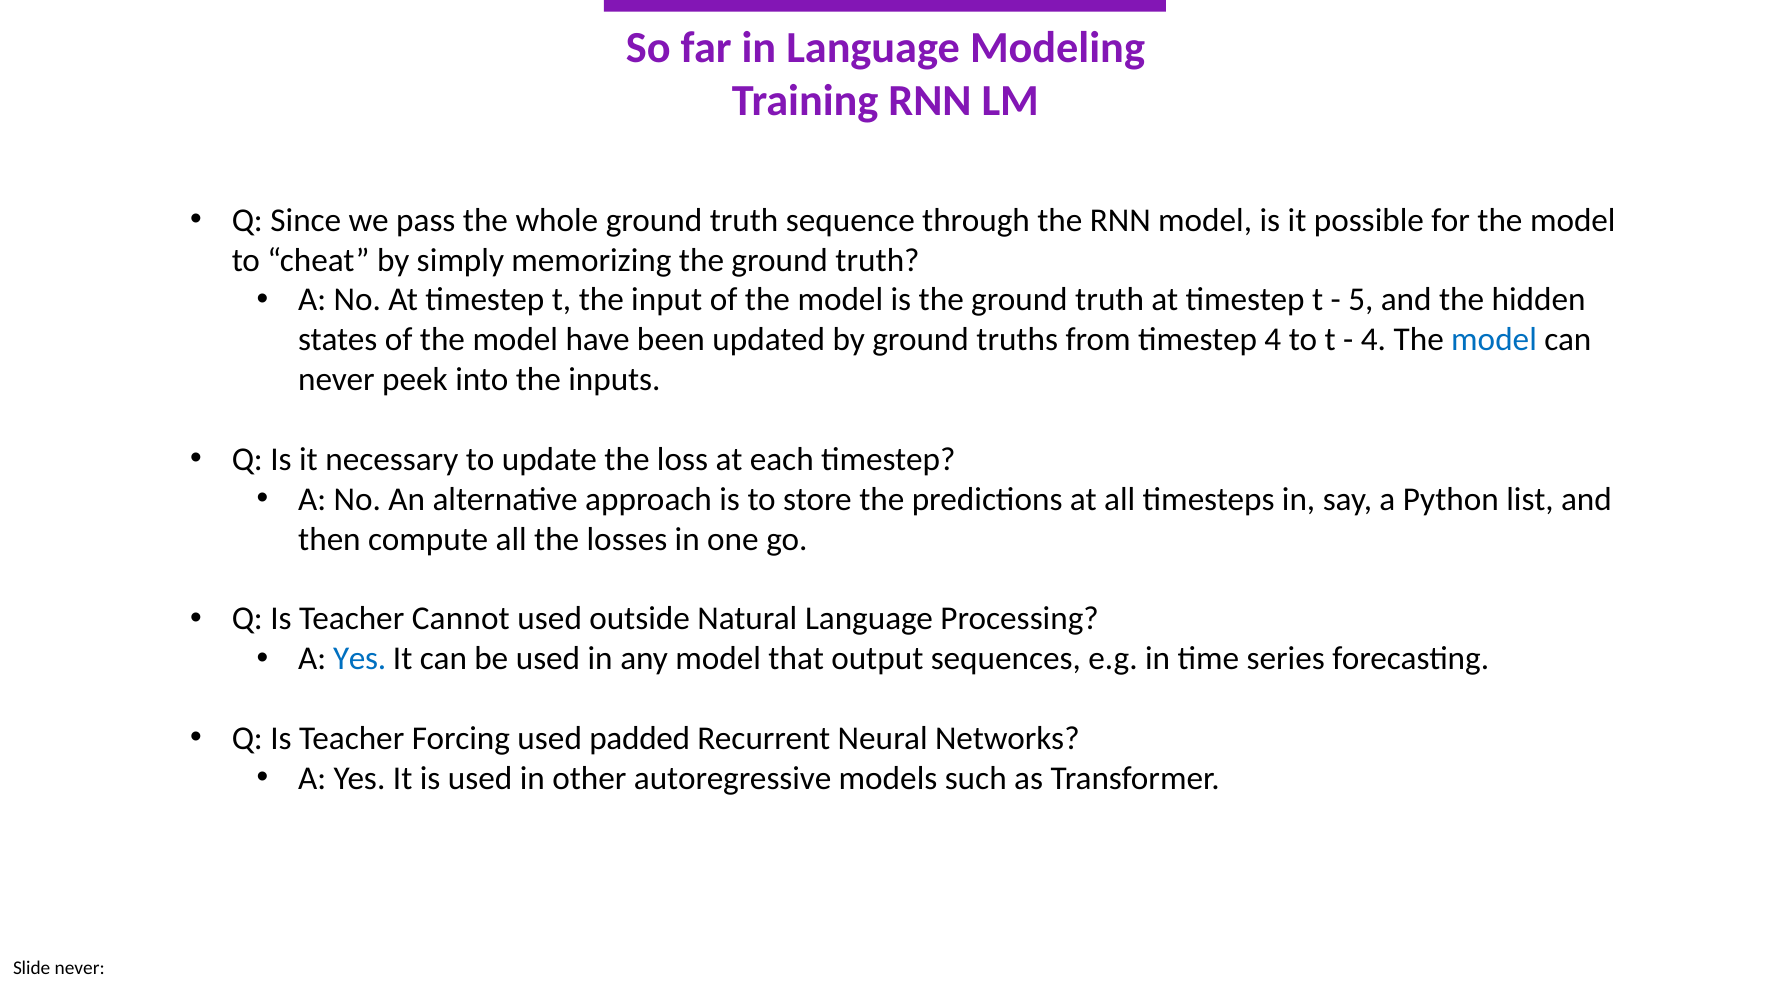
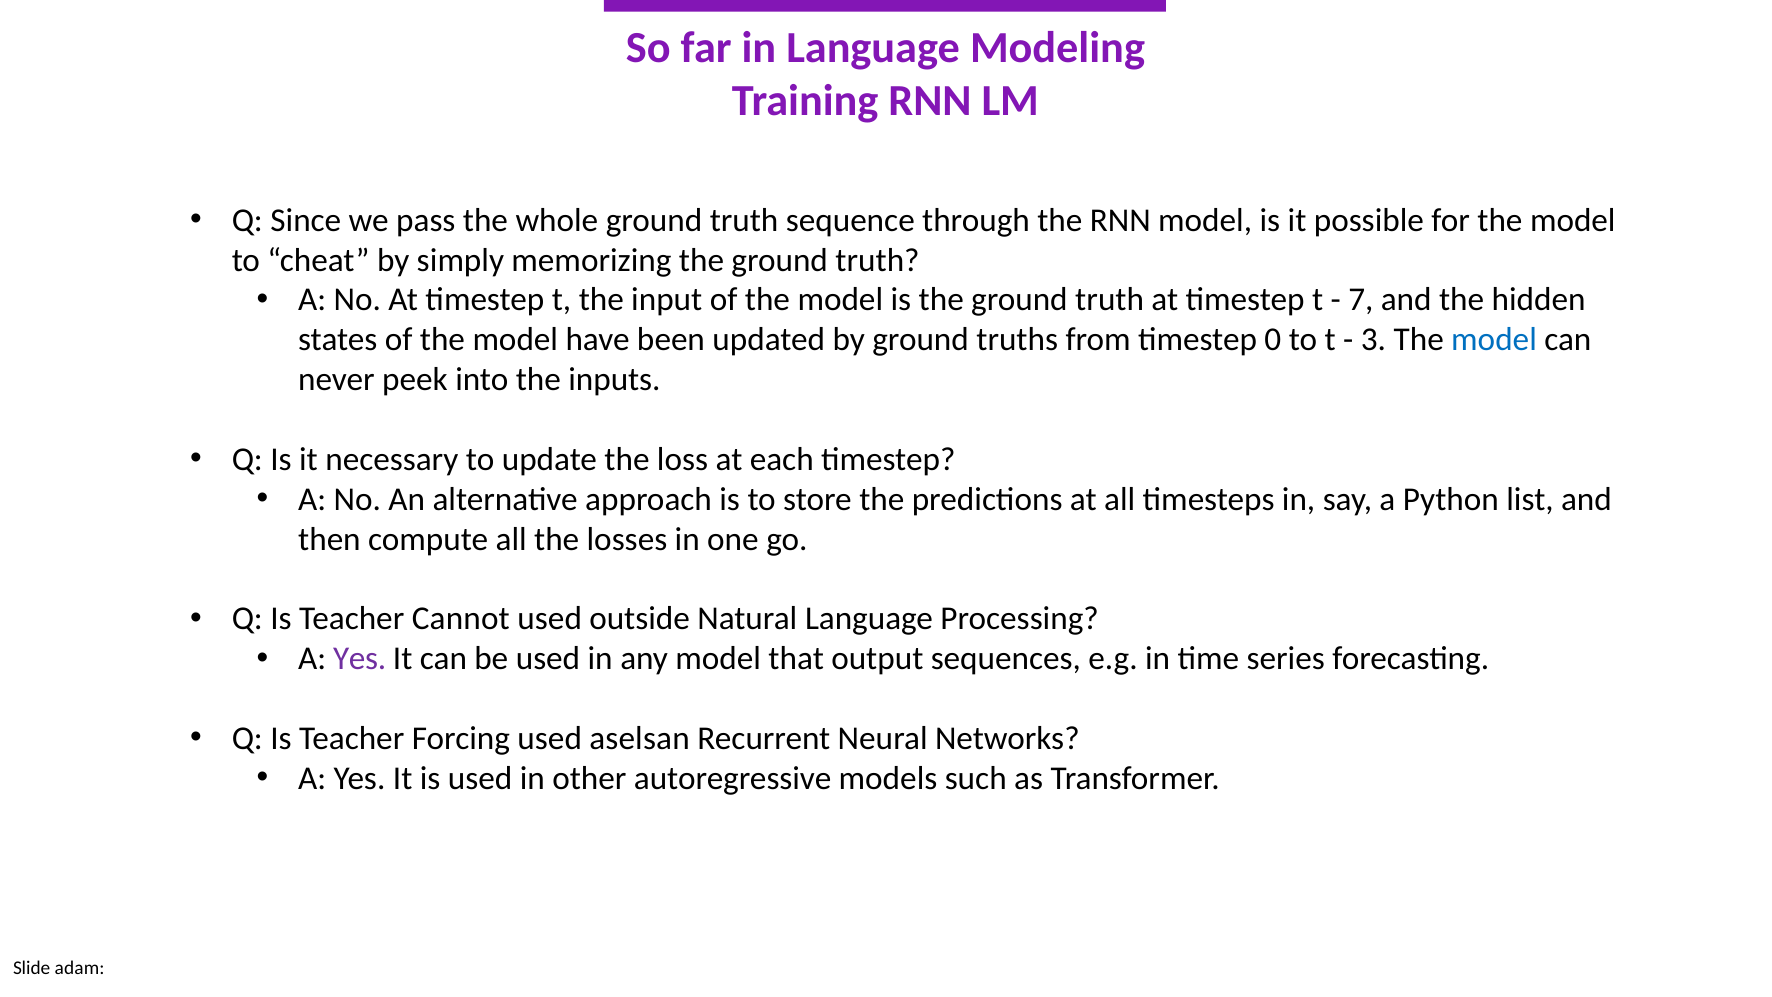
5: 5 -> 7 (1361, 300)
timestep 4: 4 -> 0 (1273, 340)
4: 4 -> 3 (1373, 340)
Yes colour: blue -> purple (360, 659)
padded: padded -> aselsan (640, 738)
Slide never: never -> adam (80, 968)
